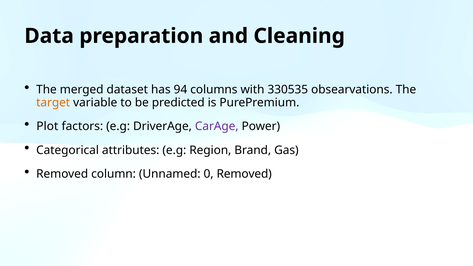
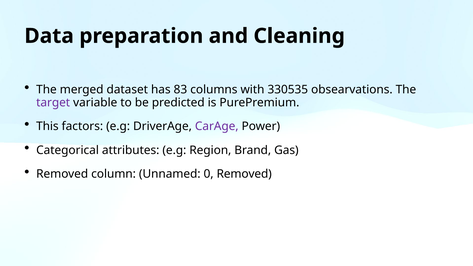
94: 94 -> 83 (180, 90)
target colour: orange -> purple (53, 102)
Plot: Plot -> This (47, 126)
